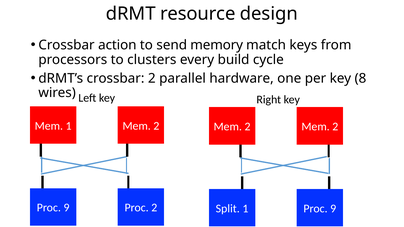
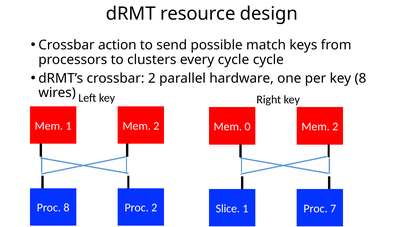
memory: memory -> possible (217, 45)
every build: build -> cycle (233, 60)
2: 2 -> 0 (247, 127)
9: 9 -> 8 (67, 208)
Split: Split -> Slice (228, 209)
9: 9 -> 7 (333, 209)
